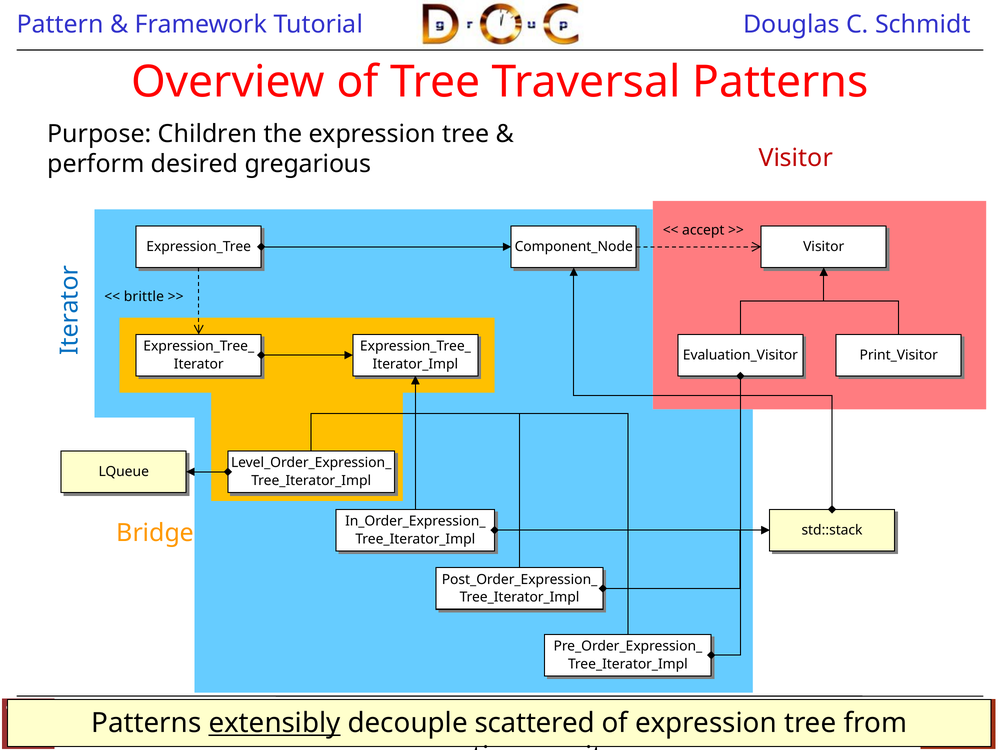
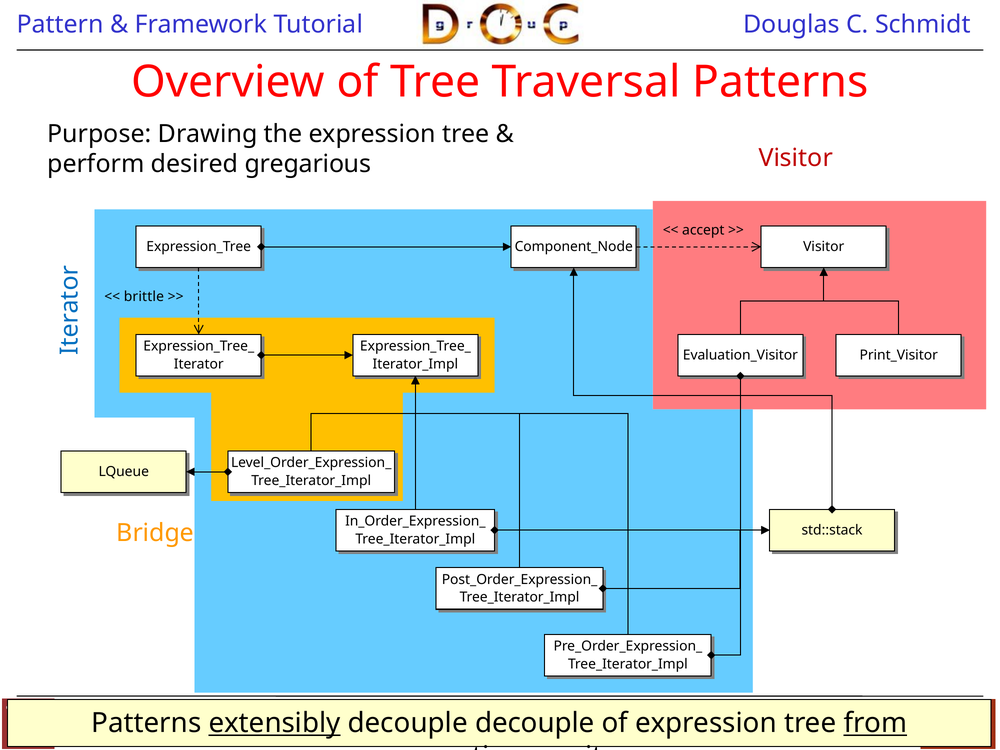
Children: Children -> Drawing (208, 134)
scattered: scattered -> decouple (535, 723)
from underline: none -> present (875, 723)
